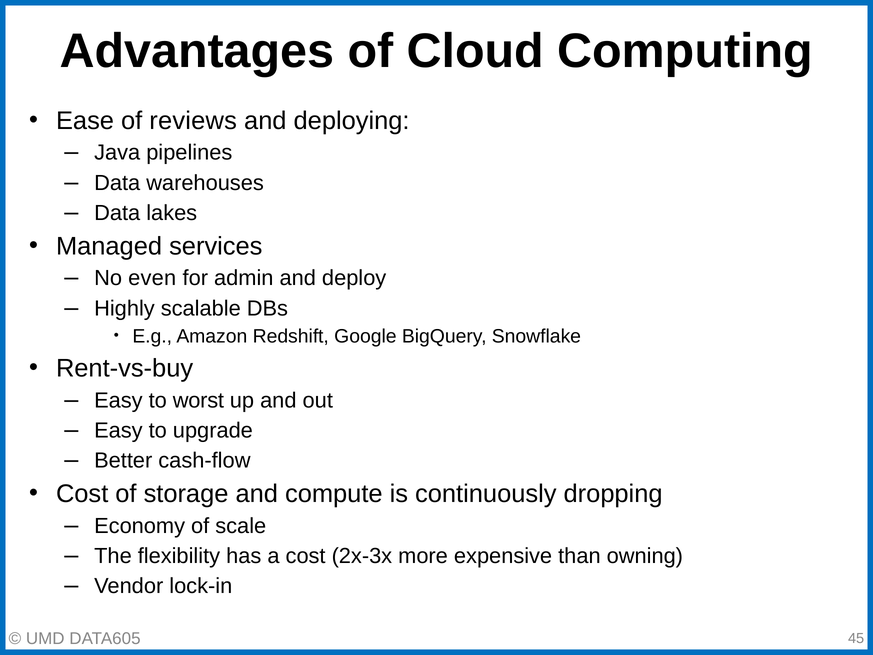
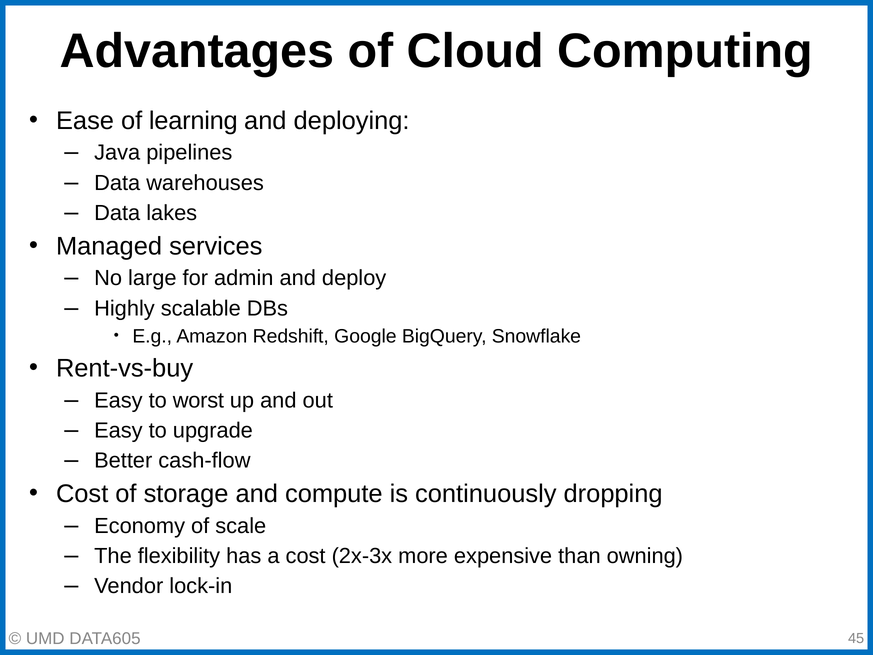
reviews: reviews -> learning (193, 121)
even: even -> large (152, 278)
